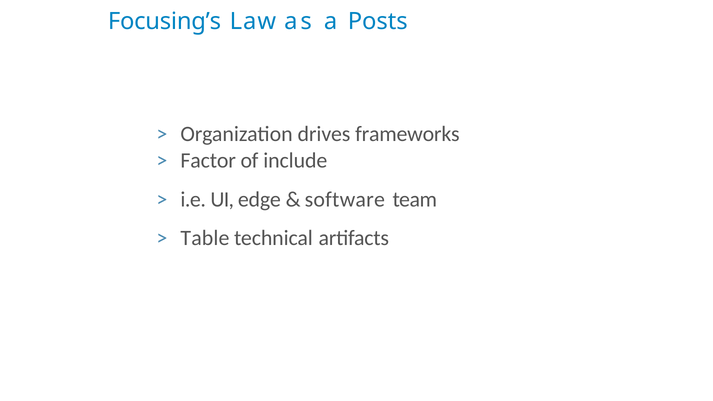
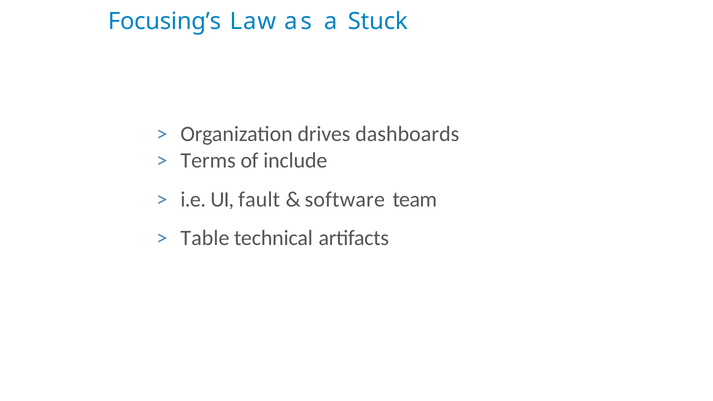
Posts: Posts -> Stuck (378, 21)
frameworks: frameworks -> dashboards (407, 134)
Factor: Factor -> Terms (208, 160)
edge: edge -> fault (259, 200)
